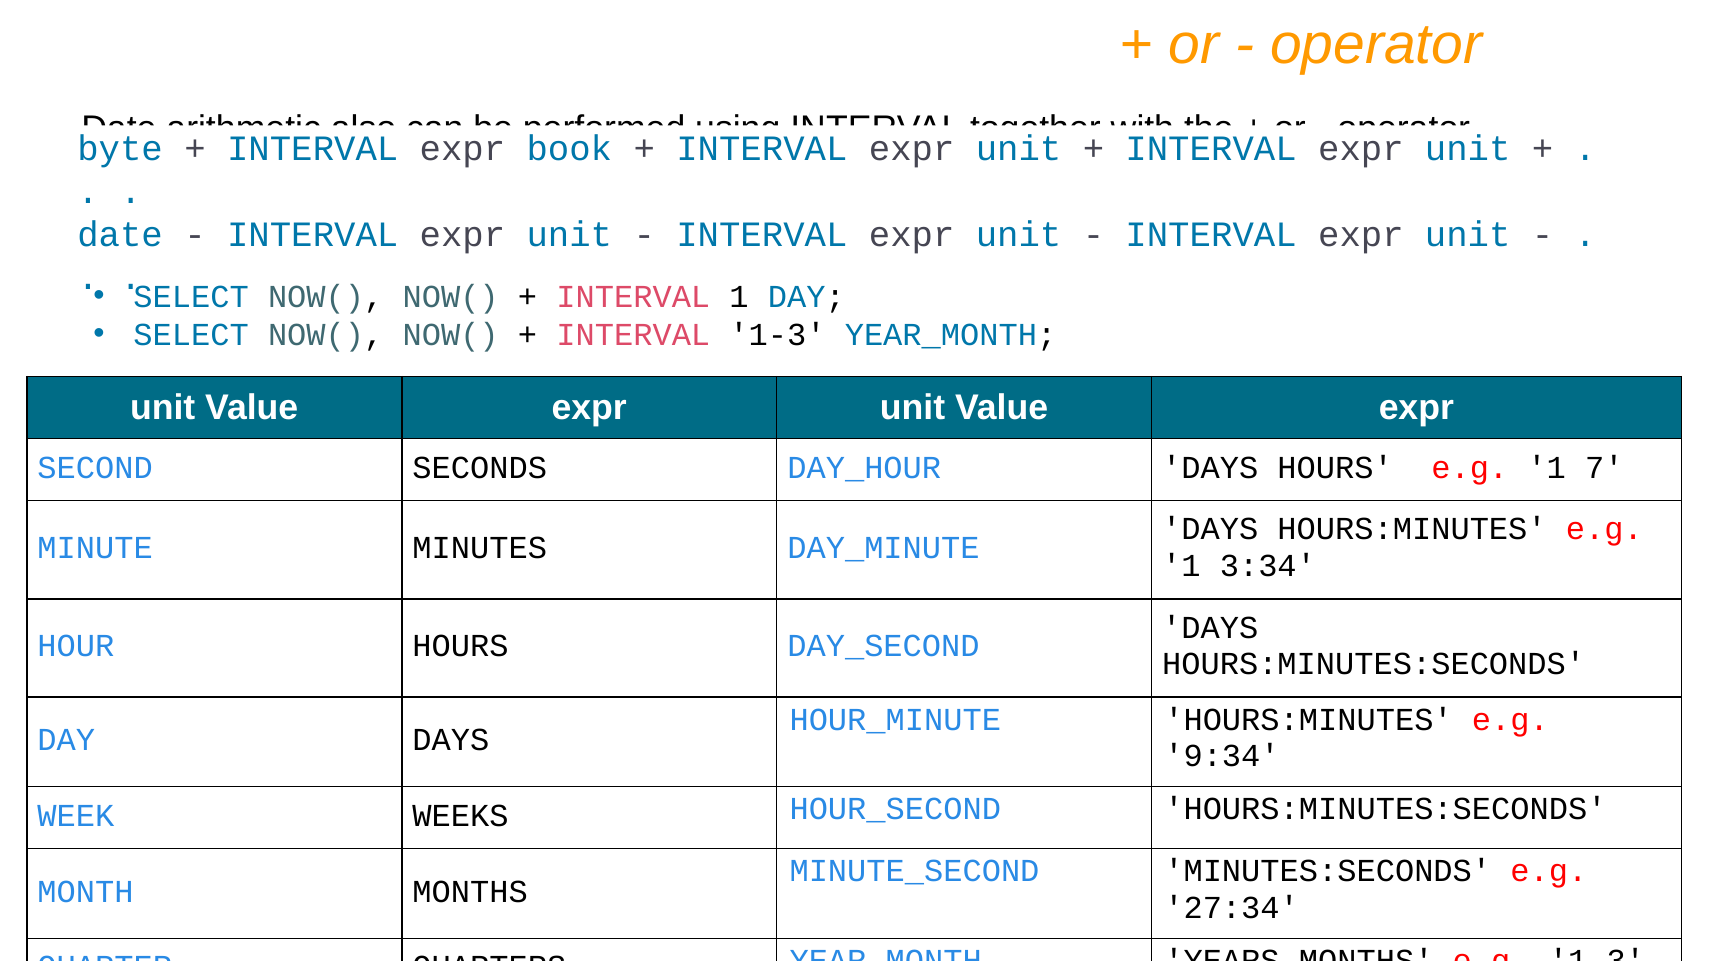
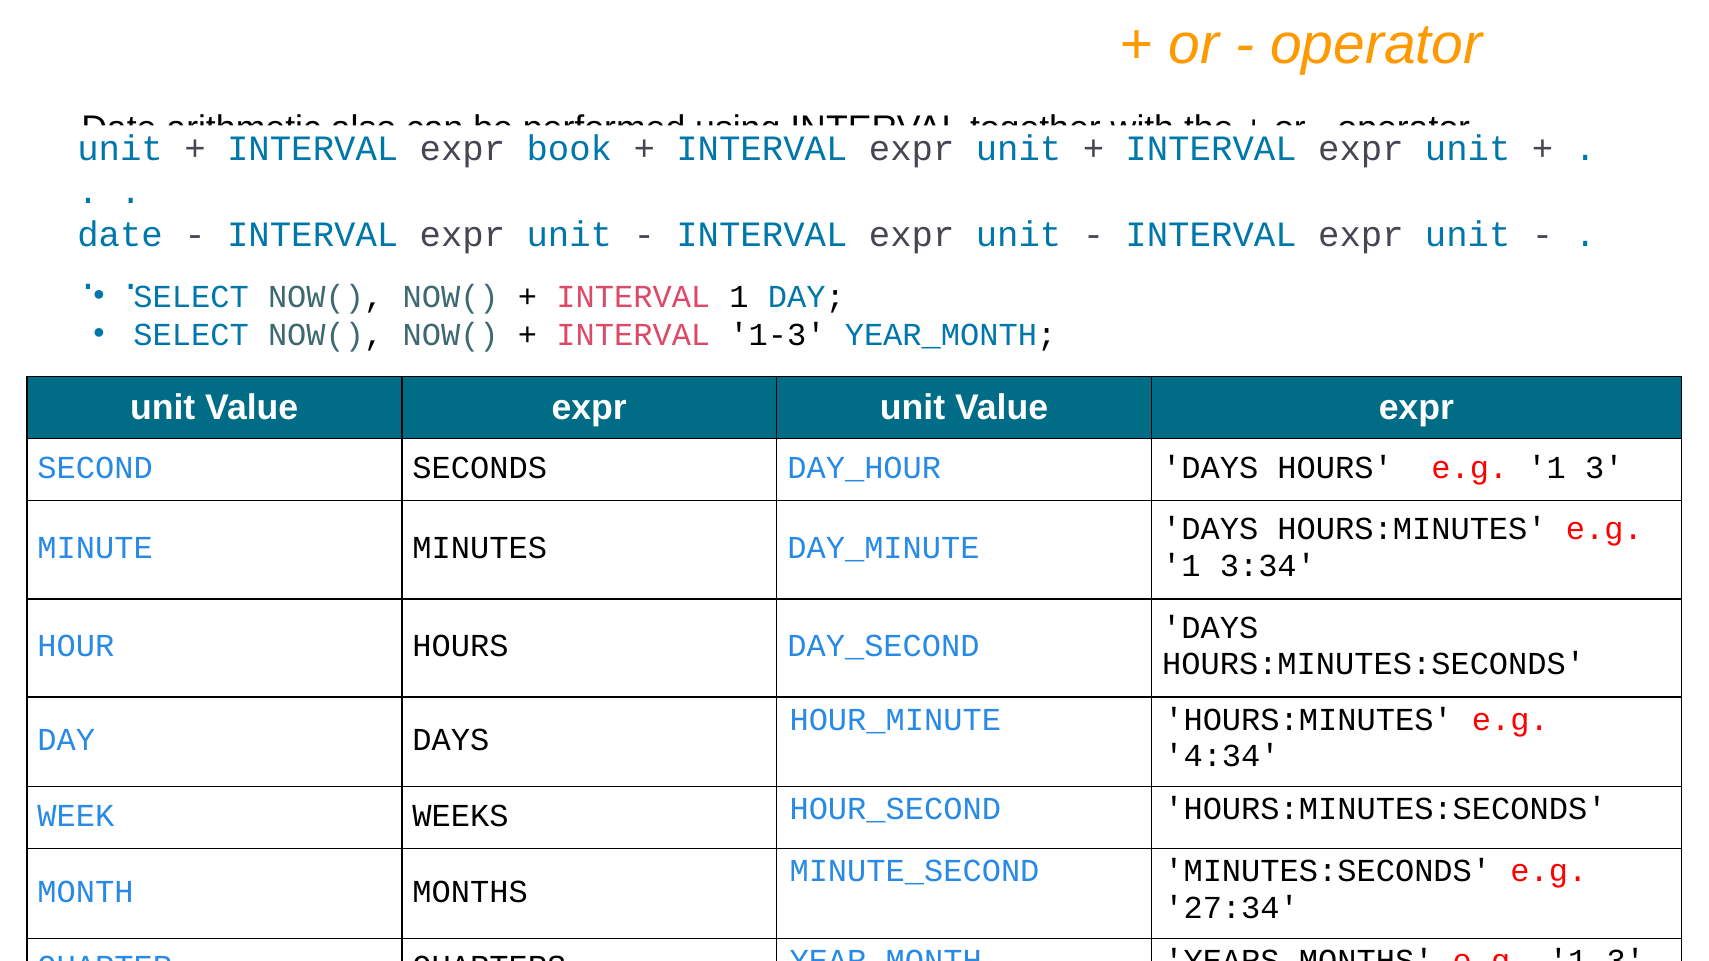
byte: byte -> unit (120, 149)
7: 7 -> 3 (1604, 468)
9:34: 9:34 -> 4:34 (1222, 756)
